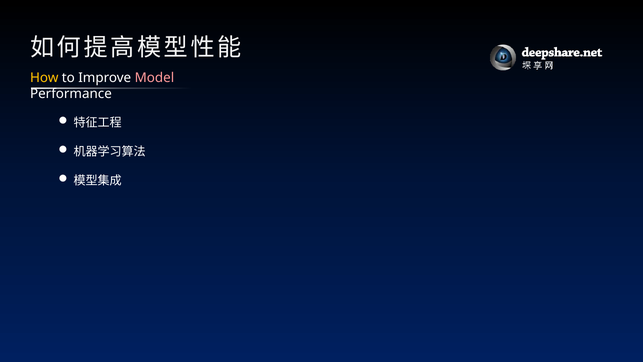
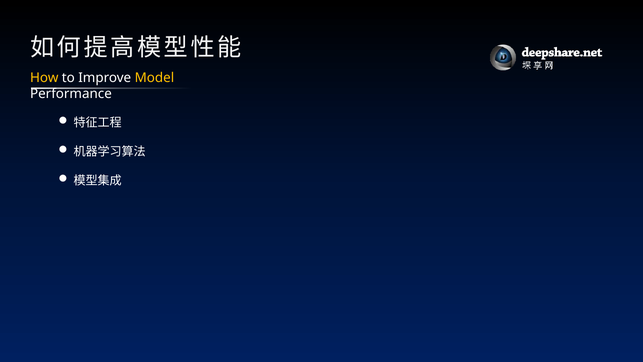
Model colour: pink -> yellow (154, 78)
